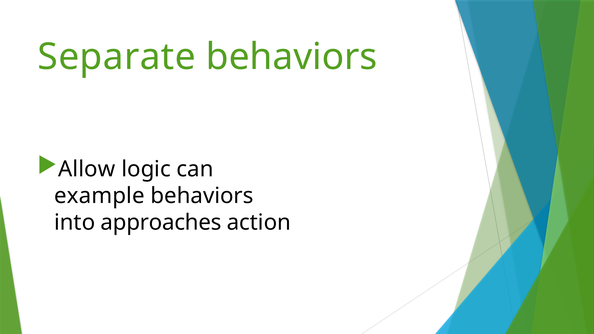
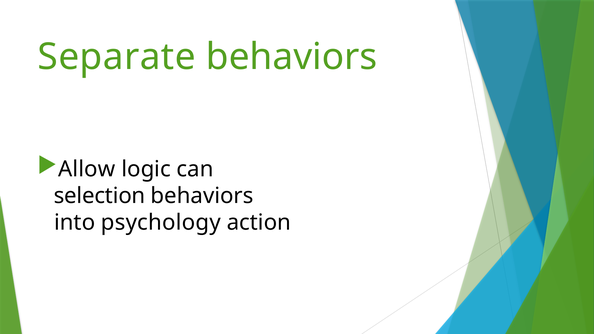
example: example -> selection (100, 196)
approaches: approaches -> psychology (161, 223)
